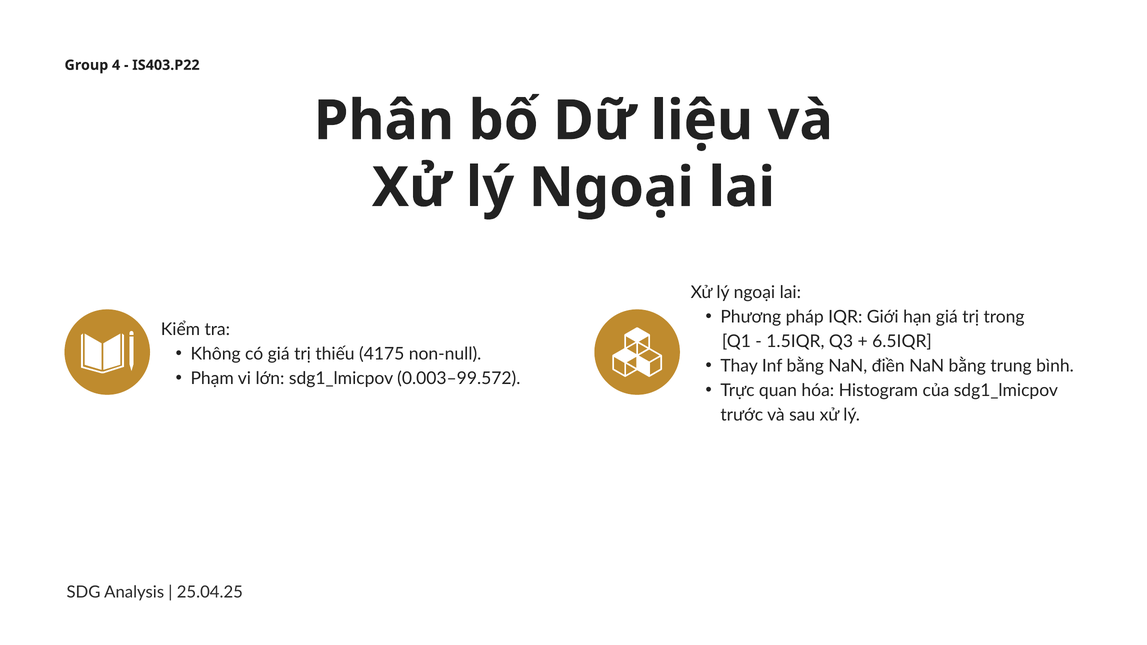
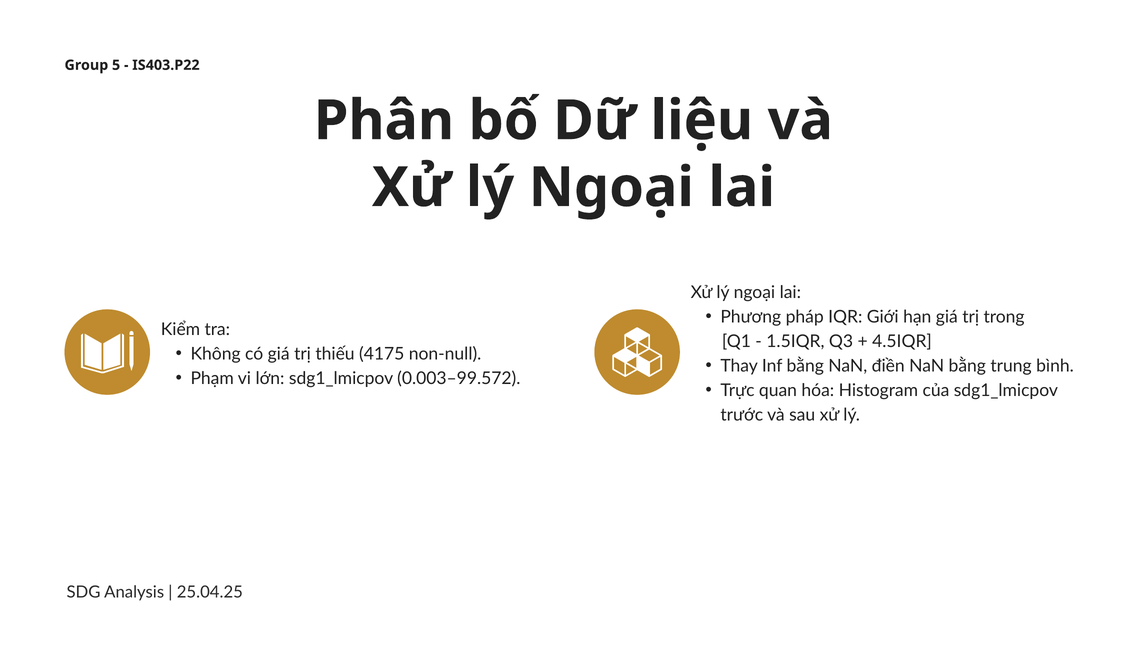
4: 4 -> 5 (116, 65)
6.5IQR: 6.5IQR -> 4.5IQR (902, 342)
